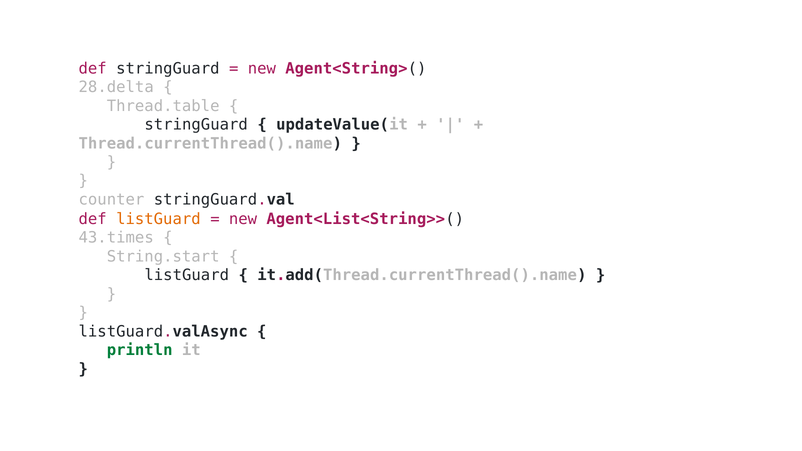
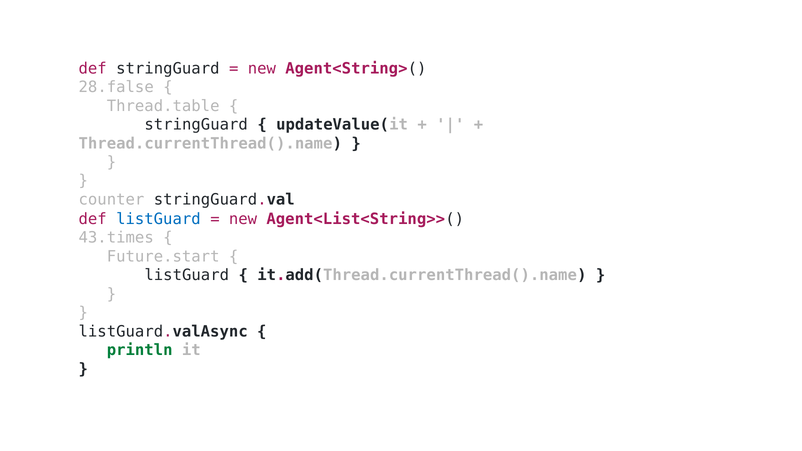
28.delta: 28.delta -> 28.false (116, 87)
listGuard colour: orange -> blue (158, 219)
String.start: String.start -> Future.start (163, 257)
